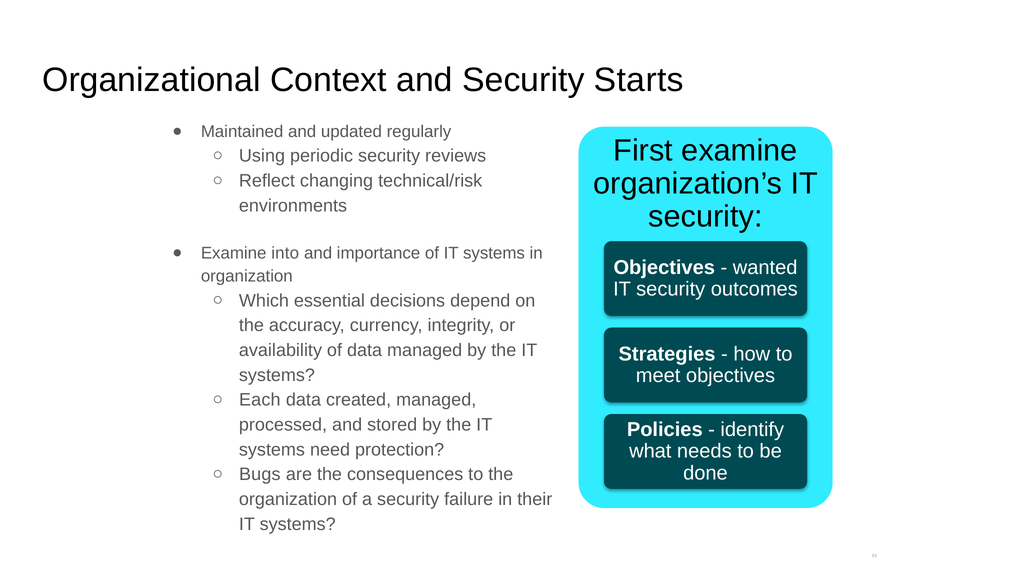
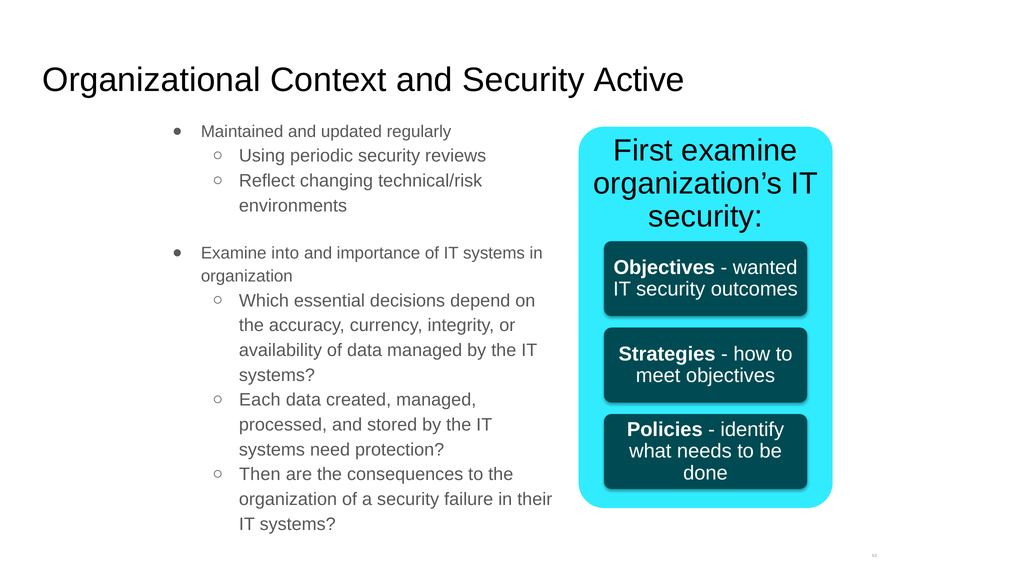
Starts: Starts -> Active (639, 80)
Bugs: Bugs -> Then (260, 474)
